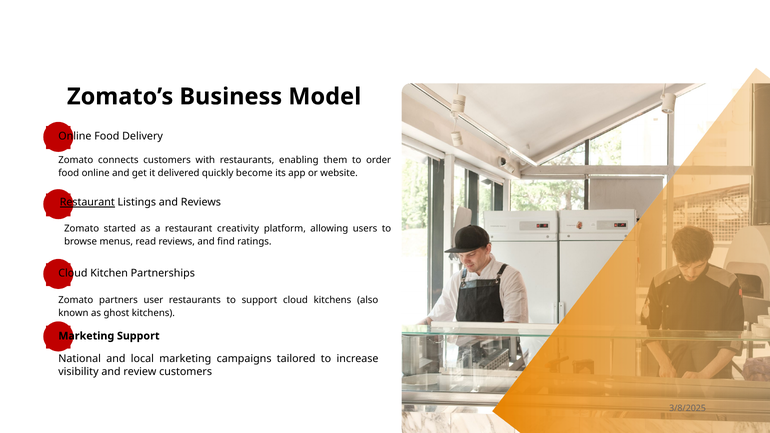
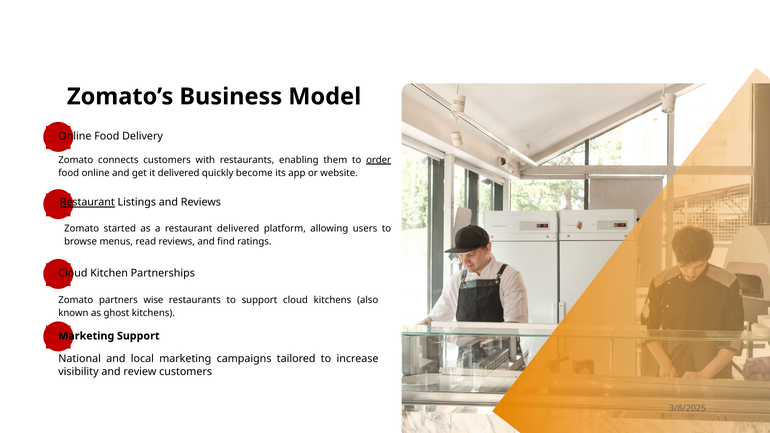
order underline: none -> present (379, 160)
restaurant creativity: creativity -> delivered (238, 229)
user: user -> wise (153, 300)
